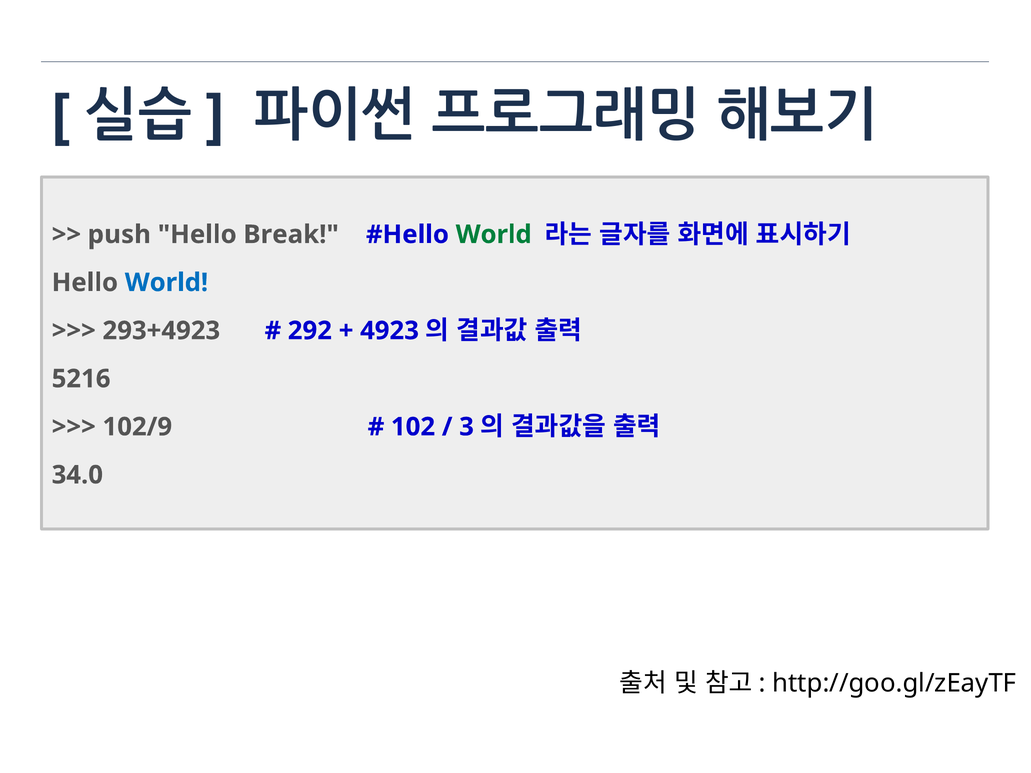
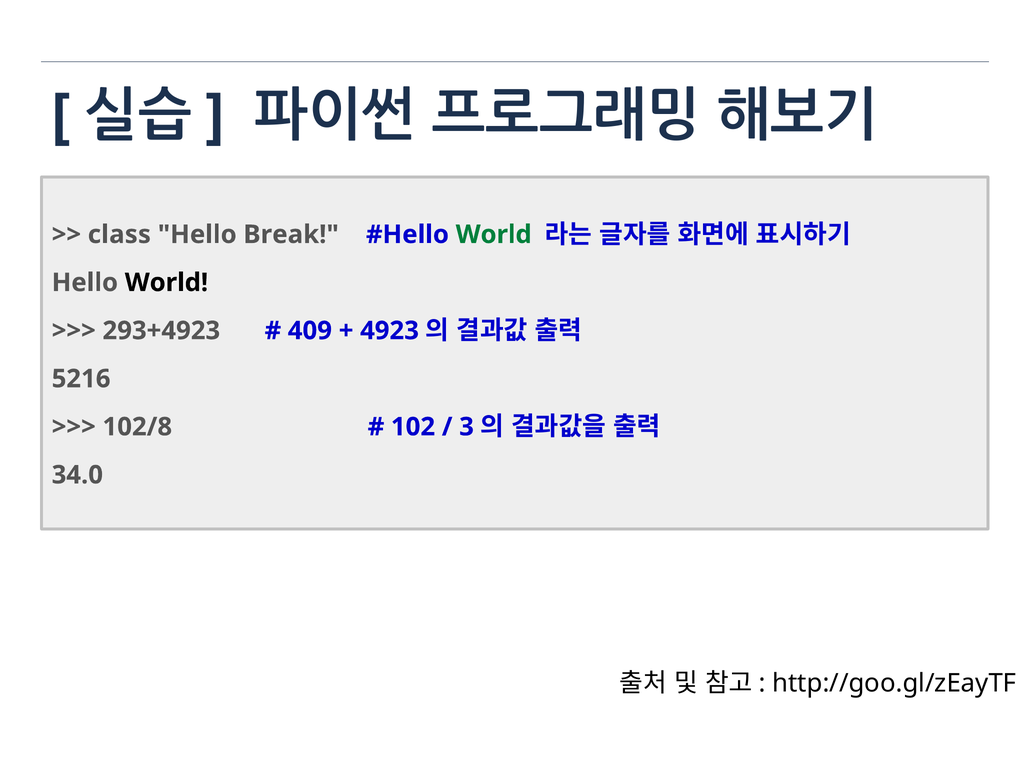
push: push -> class (119, 235)
World colour: blue -> black (166, 283)
292: 292 -> 409 (310, 331)
102/9: 102/9 -> 102/8 (137, 427)
